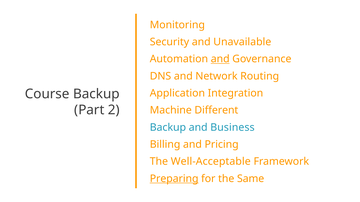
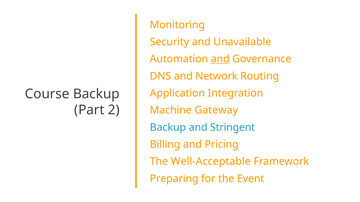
Different: Different -> Gateway (216, 111)
Business: Business -> Stringent (233, 128)
Preparing underline: present -> none (174, 179)
Same: Same -> Event (251, 179)
